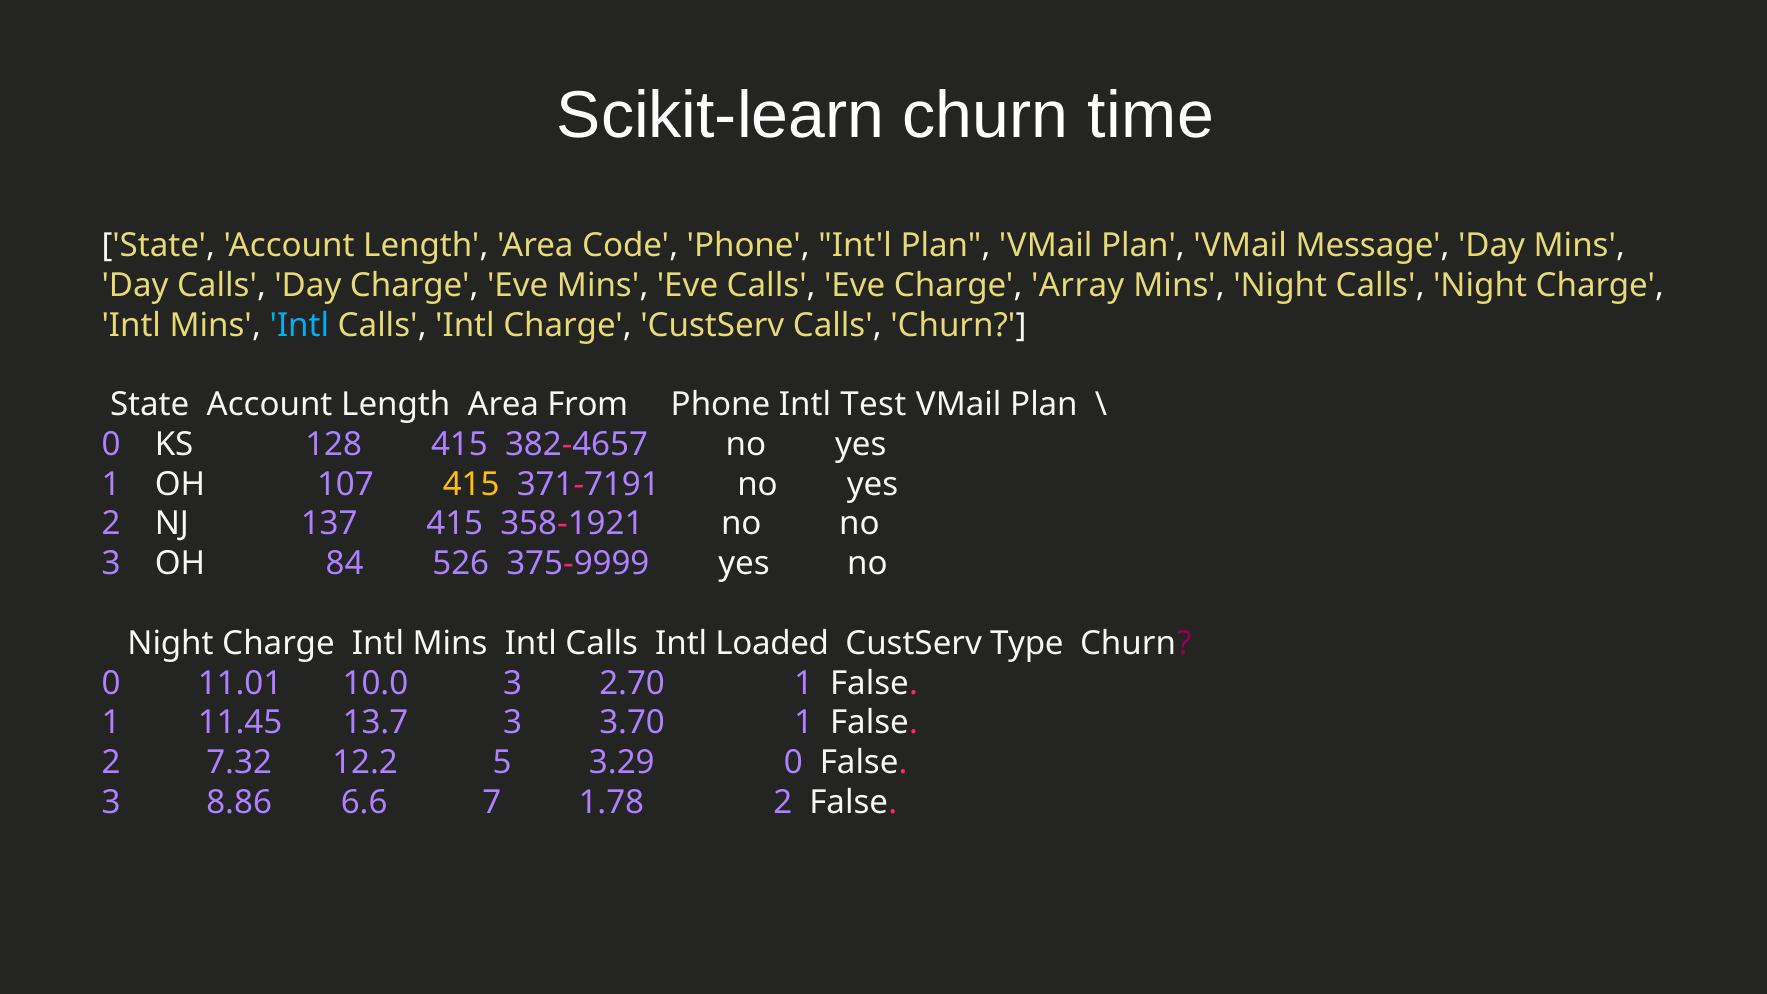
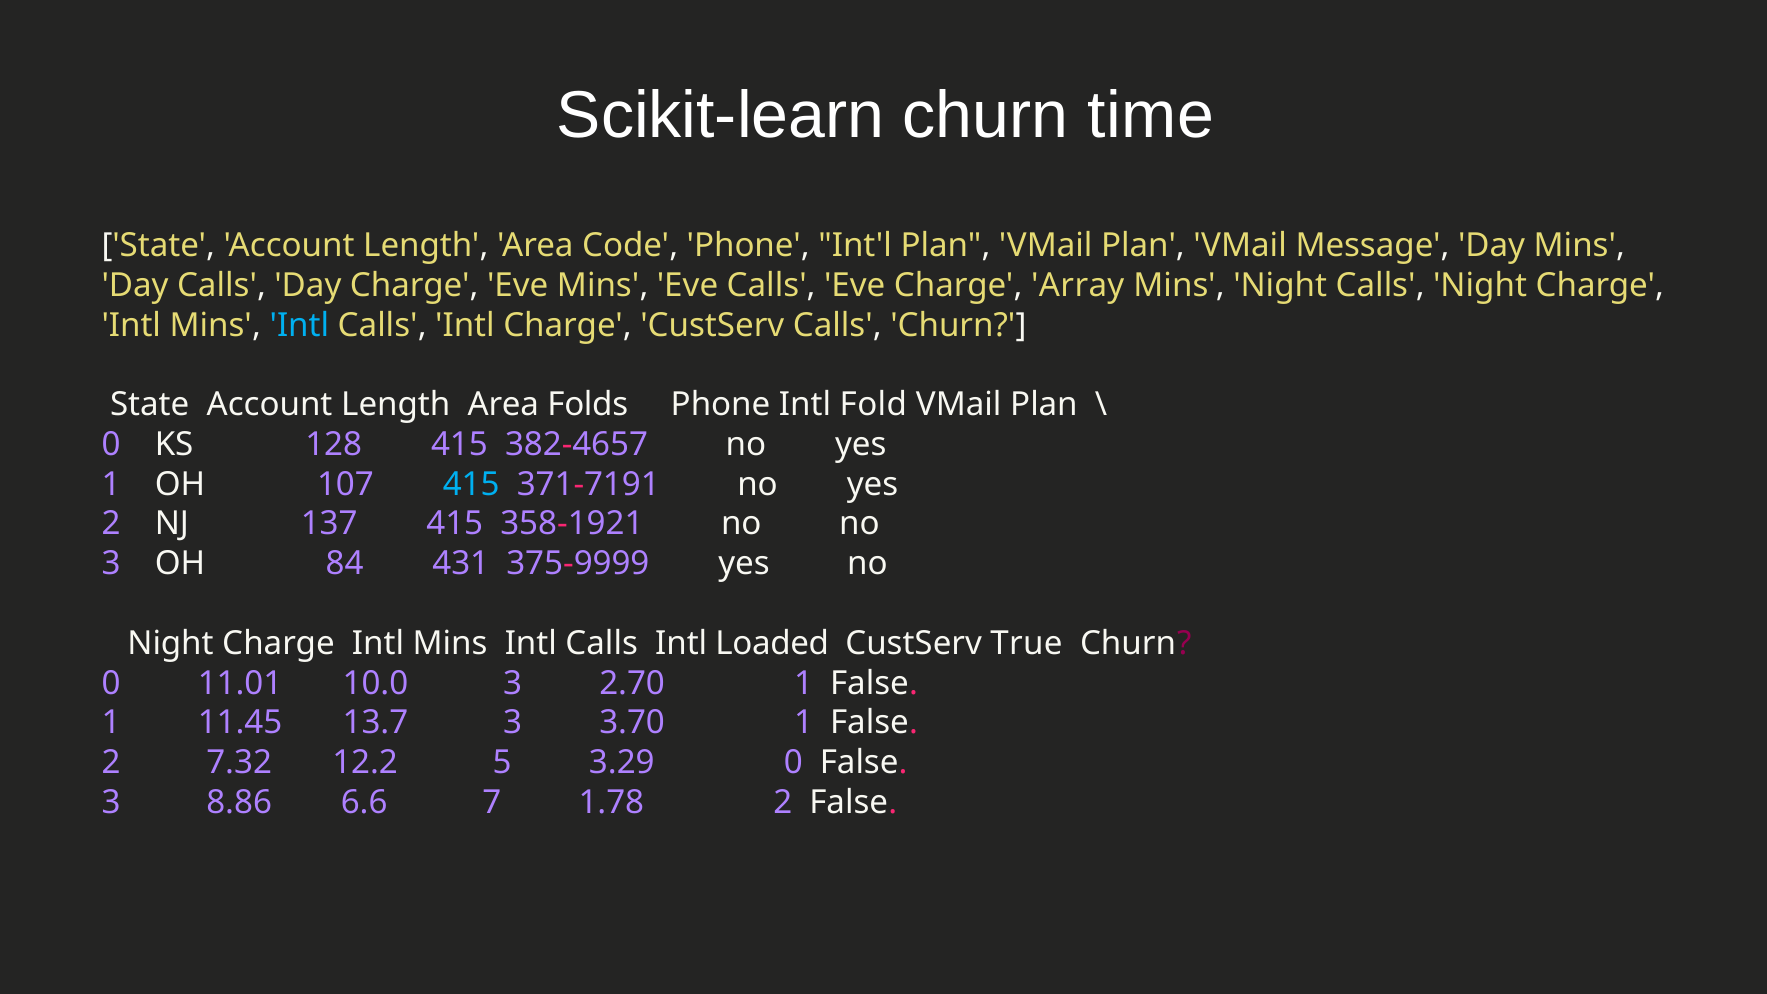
From: From -> Folds (588, 405)
Test: Test -> Fold (873, 405)
415 colour: yellow -> light blue (471, 484)
526: 526 -> 431 (461, 564)
Type: Type -> True (1026, 643)
